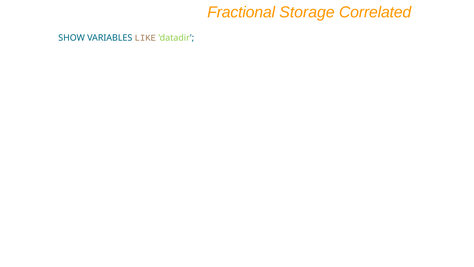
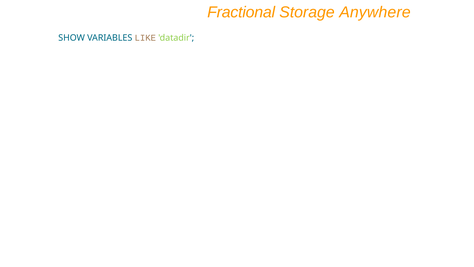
Correlated: Correlated -> Anywhere (375, 12)
